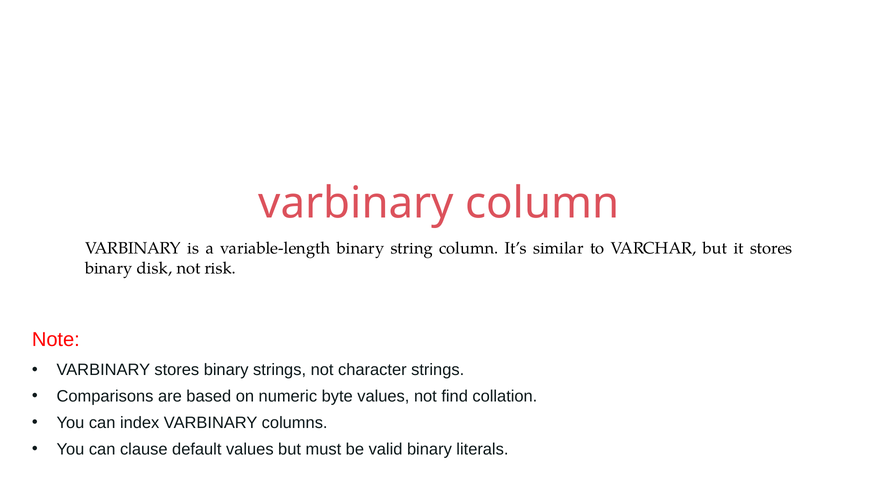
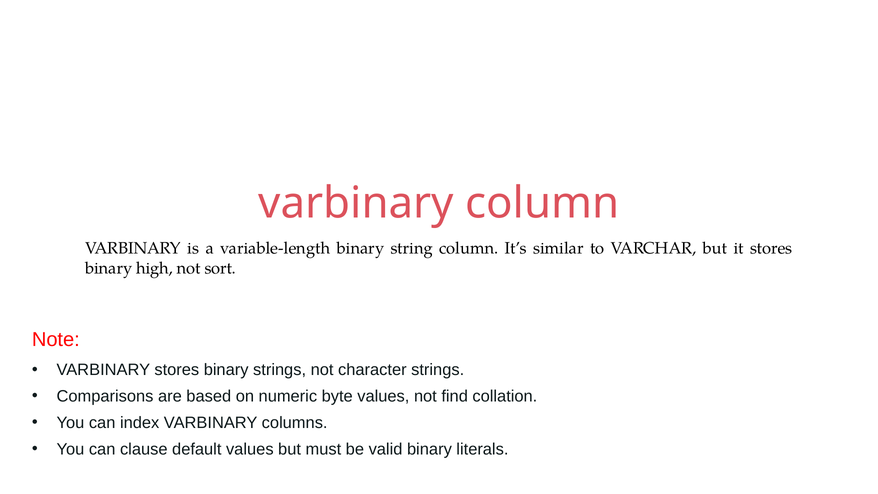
disk: disk -> high (155, 268)
risk: risk -> sort (220, 268)
